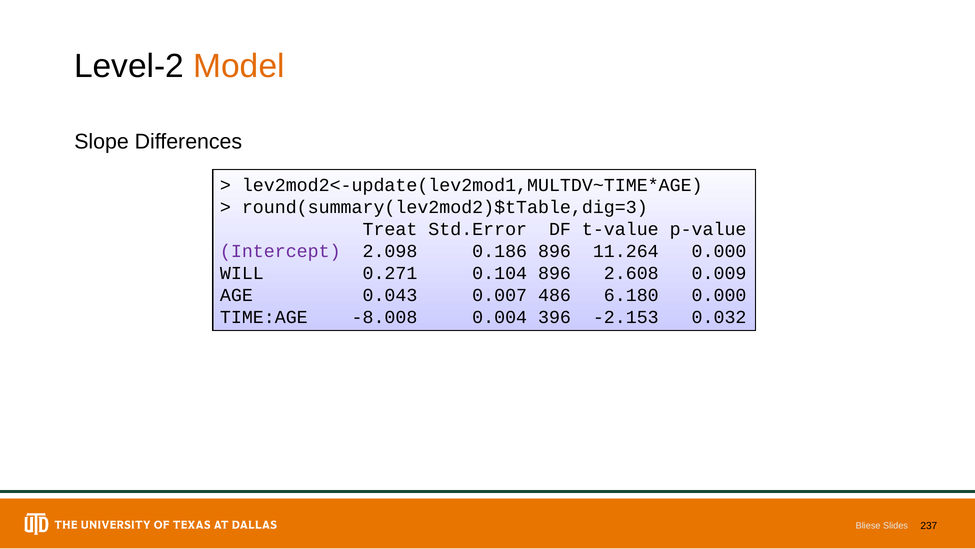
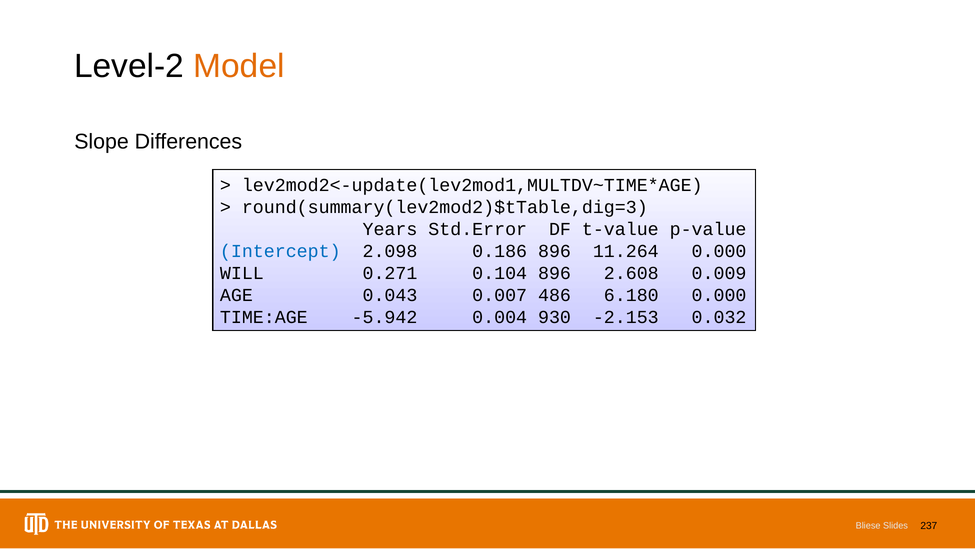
Treat: Treat -> Years (390, 229)
Intercept colour: purple -> blue (280, 251)
-8.008: -8.008 -> -5.942 (384, 317)
396: 396 -> 930 (554, 317)
